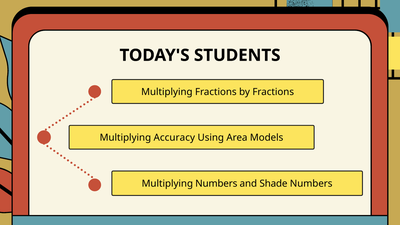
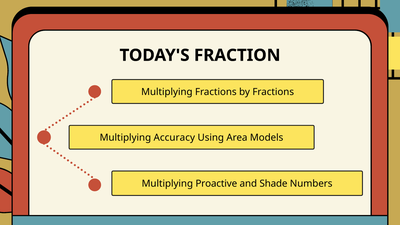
STUDENTS: STUDENTS -> FRACTION (237, 55)
Multiplying Numbers: Numbers -> Proactive (216, 184)
